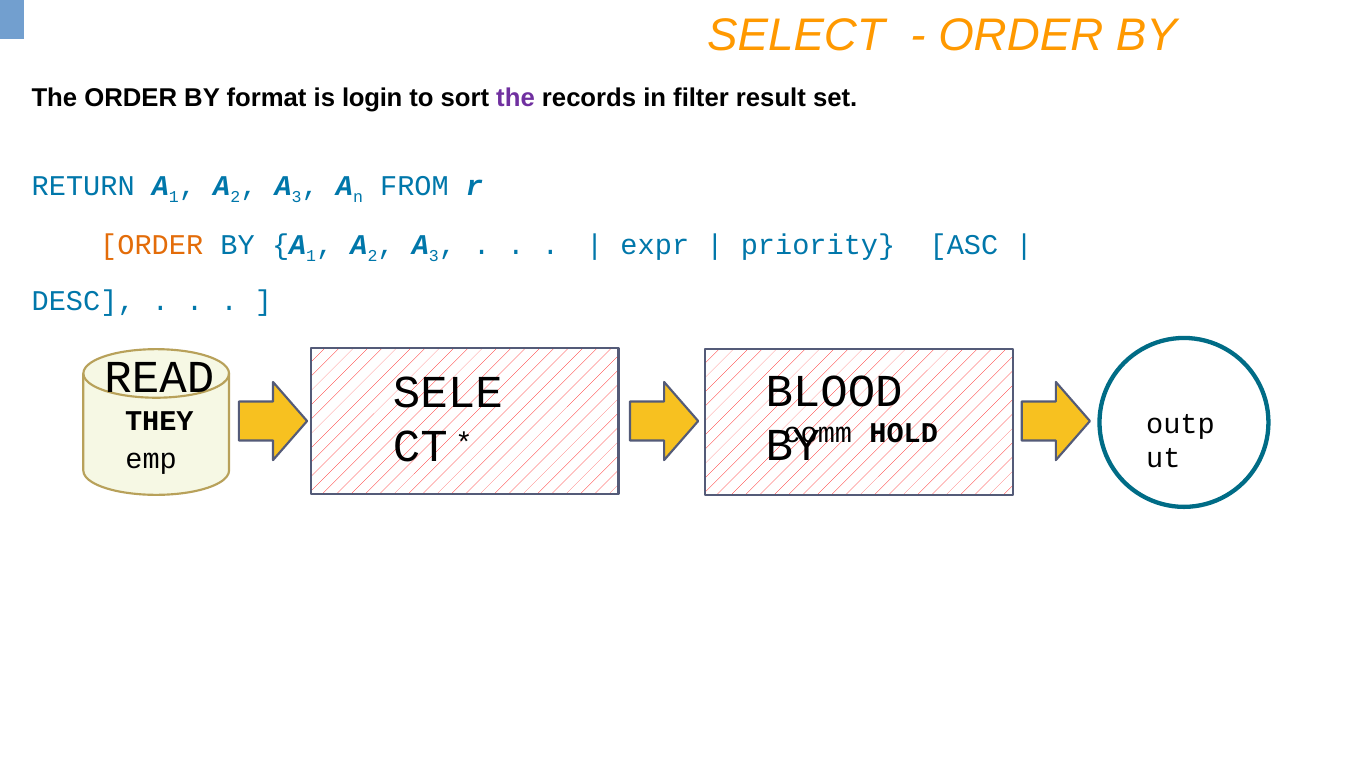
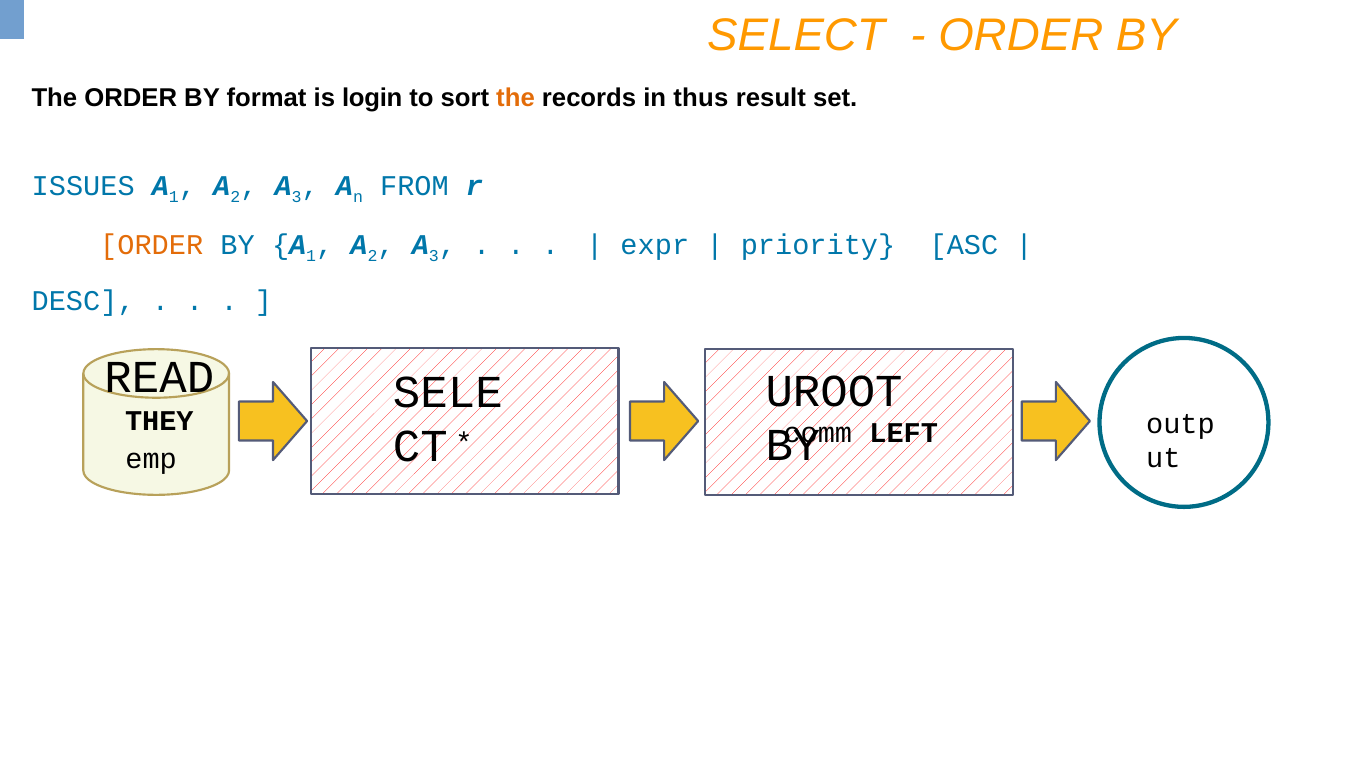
the colour: purple -> orange (516, 98)
filter: filter -> thus (701, 98)
RETURN: RETURN -> ISSUES (83, 186)
BLOOD: BLOOD -> UROOT (834, 391)
HOLD: HOLD -> LEFT (904, 433)
